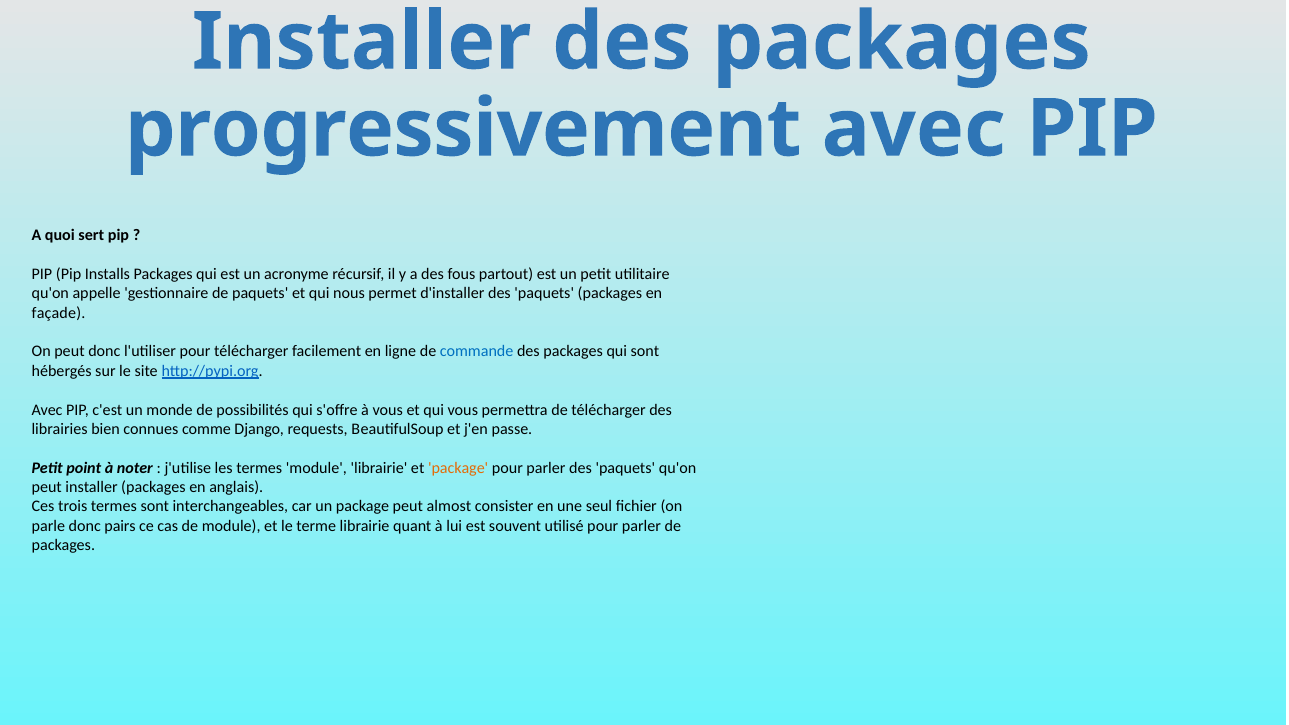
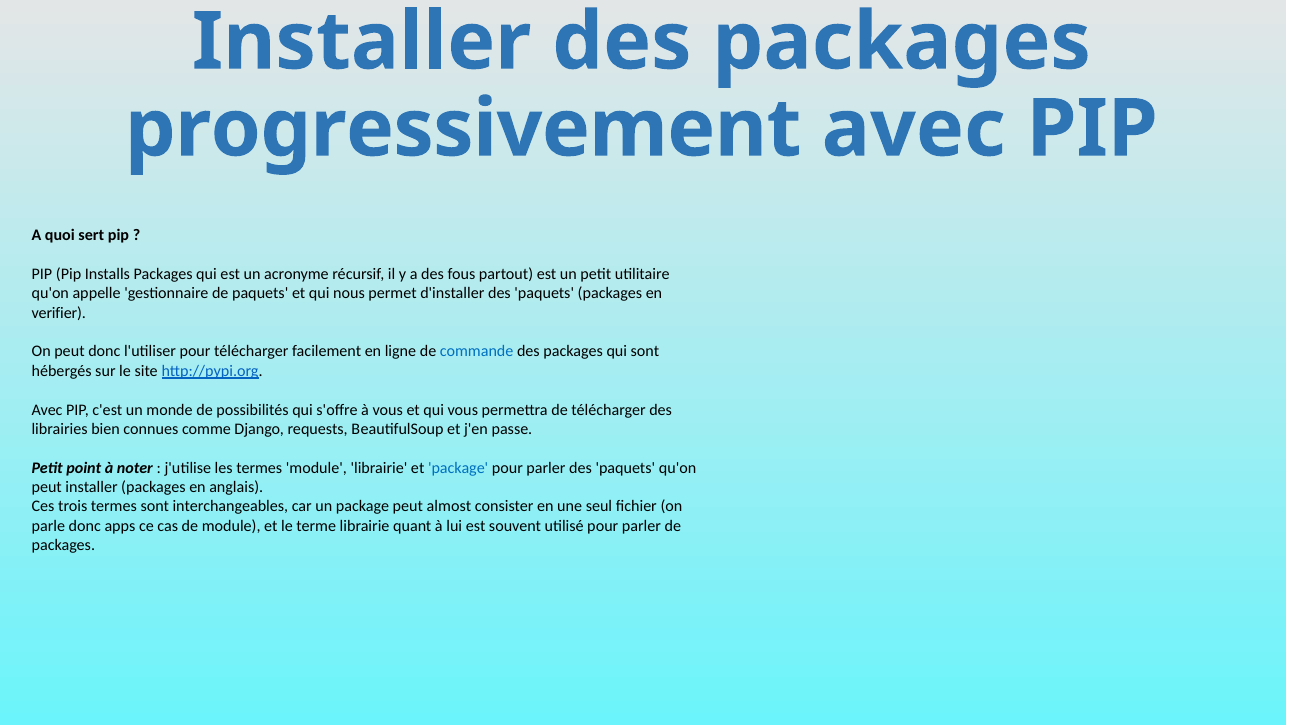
façade: façade -> verifier (59, 313)
package colour: orange -> blue (458, 468)
pairs: pairs -> apps (120, 526)
